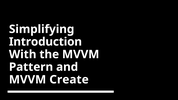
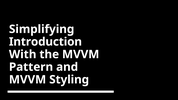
Create: Create -> Styling (69, 80)
